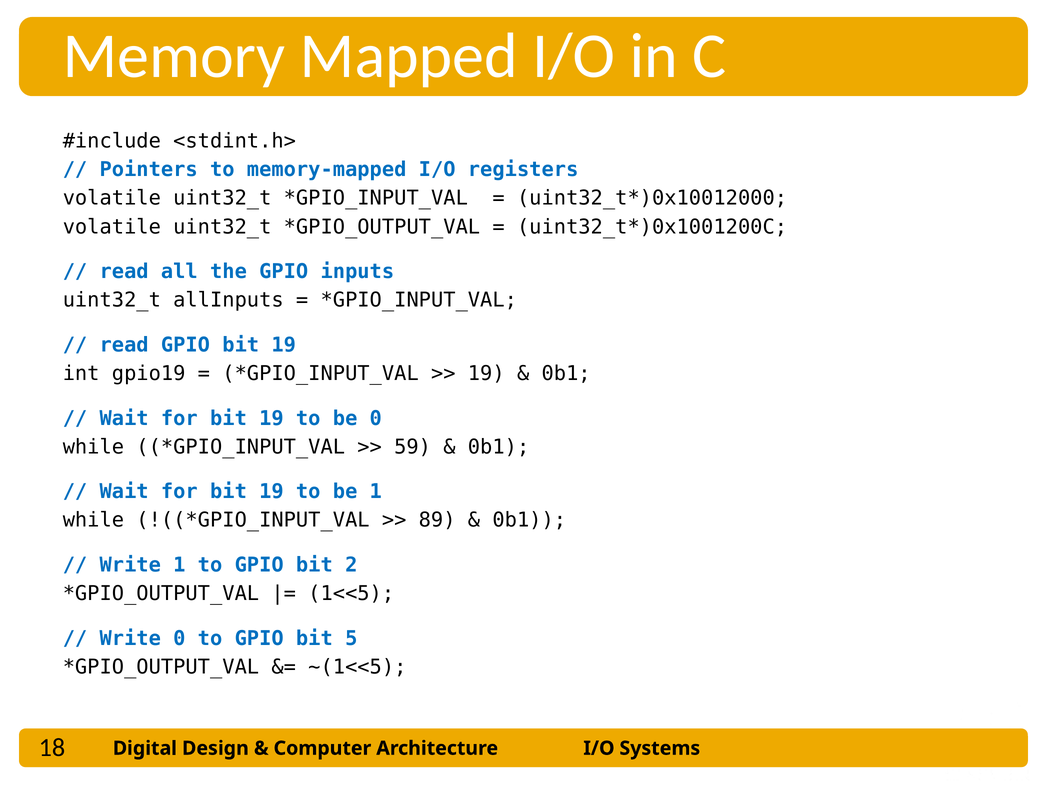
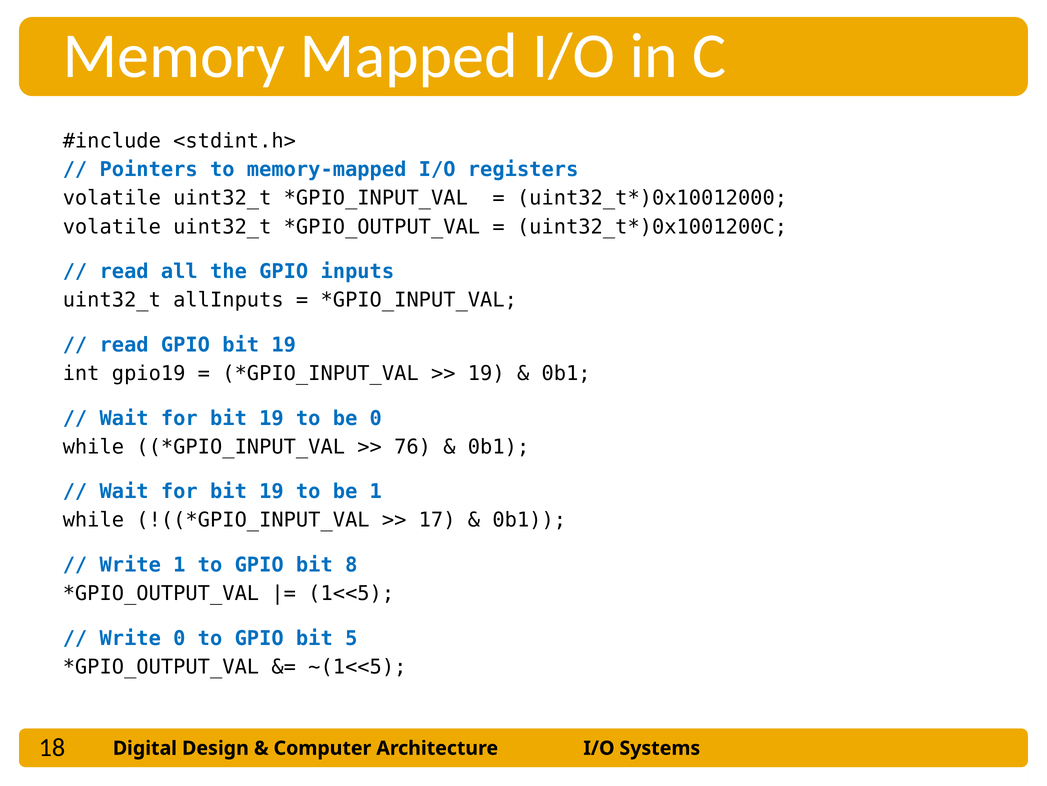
59: 59 -> 76 (413, 446)
89: 89 -> 17 (437, 520)
2: 2 -> 8 (351, 565)
